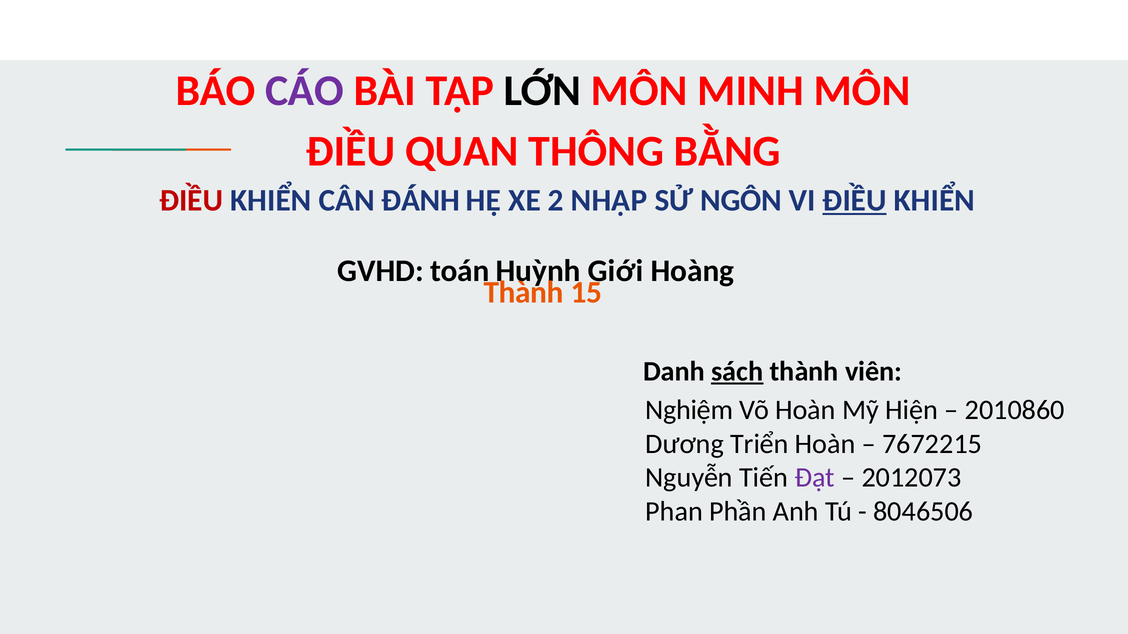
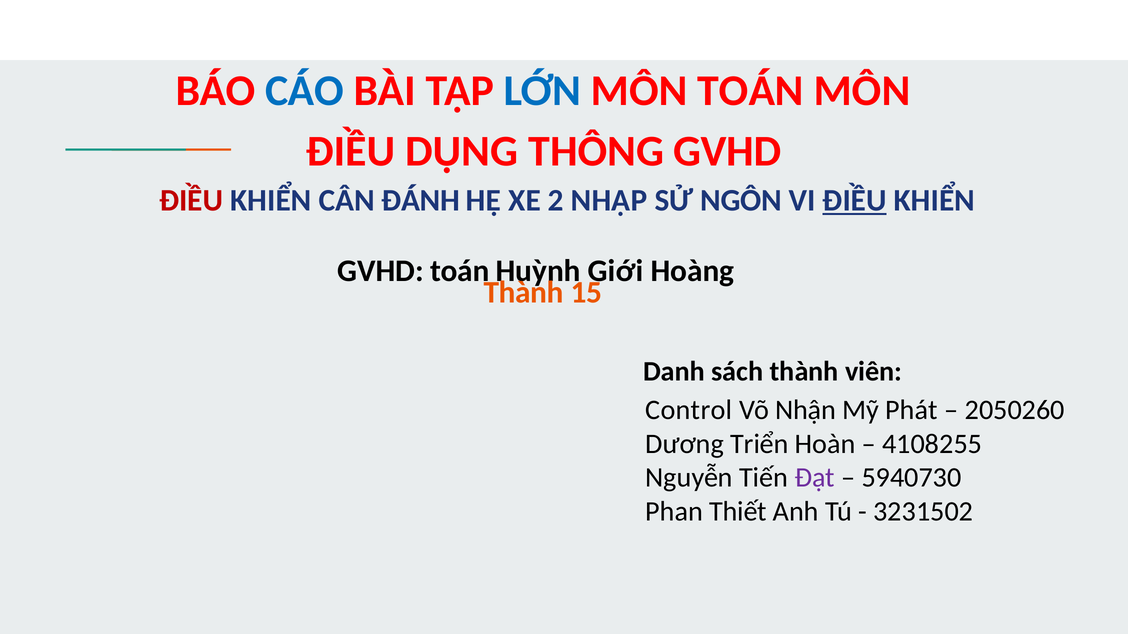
CÁO colour: purple -> blue (304, 91)
LỚN colour: black -> blue (543, 91)
MÔN MINH: MINH -> TOÁN (751, 91)
QUAN: QUAN -> DỤNG (462, 151)
THÔNG BẰNG: BẰNG -> GVHD (727, 151)
sách underline: present -> none (737, 372)
Nghiệm: Nghiệm -> Control (689, 410)
Võ Hoàn: Hoàn -> Nhận (806, 410)
Hiện: Hiện -> Phát (912, 410)
2010860: 2010860 -> 2050260 (1015, 410)
7672215: 7672215 -> 4108255 (932, 444)
2012073: 2012073 -> 5940730 (912, 478)
Phần: Phần -> Thiết (738, 512)
8046506: 8046506 -> 3231502 (923, 512)
